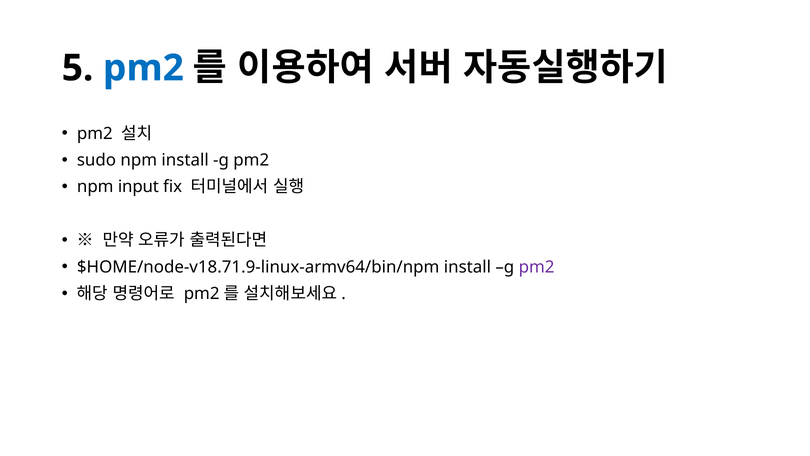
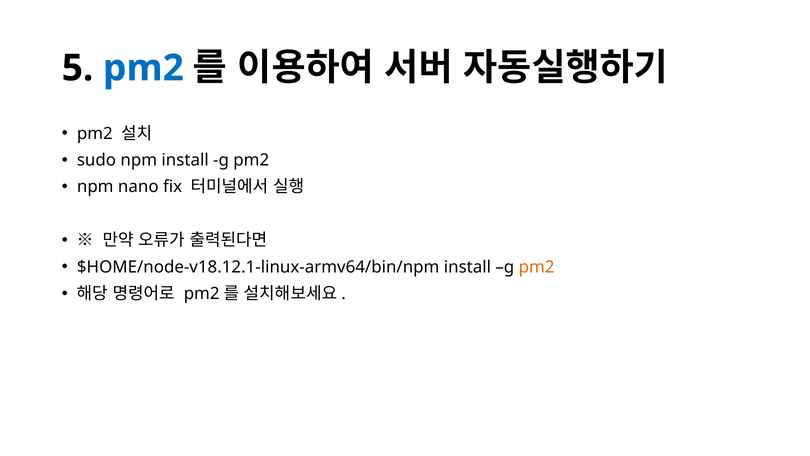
input: input -> nano (138, 187)
$HOME/node-v18.71.9-linux-armv64/bin/npm: $HOME/node-v18.71.9-linux-armv64/bin/npm -> $HOME/node-v18.12.1-linux-armv64/bin/npm (258, 267)
pm2 colour: purple -> orange (537, 267)
